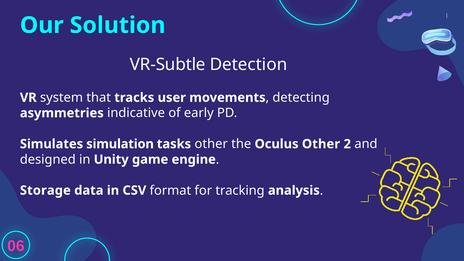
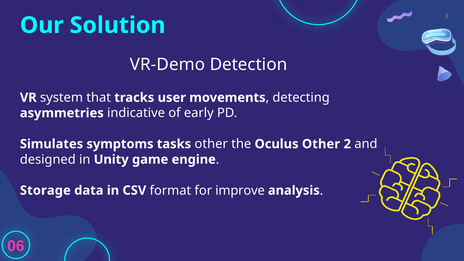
VR-Subtle: VR-Subtle -> VR-Demo (168, 64)
simulation: simulation -> symptoms (120, 144)
tracking: tracking -> improve (240, 190)
